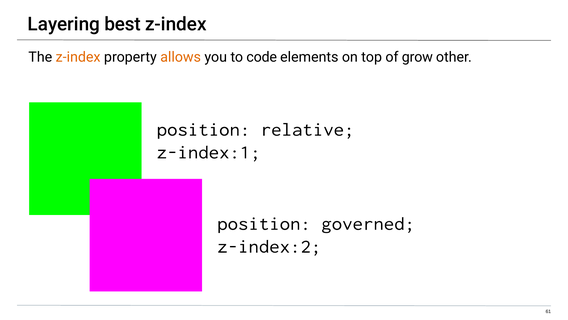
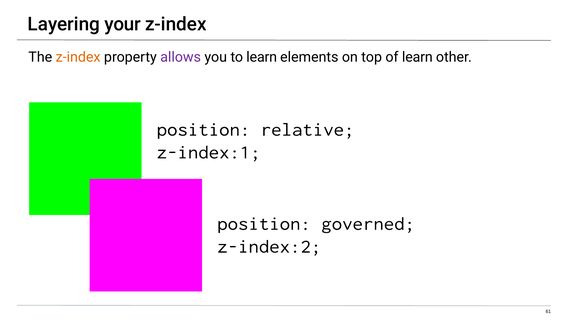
best: best -> your (123, 24)
allows colour: orange -> purple (181, 57)
to code: code -> learn (262, 57)
of grow: grow -> learn (417, 57)
